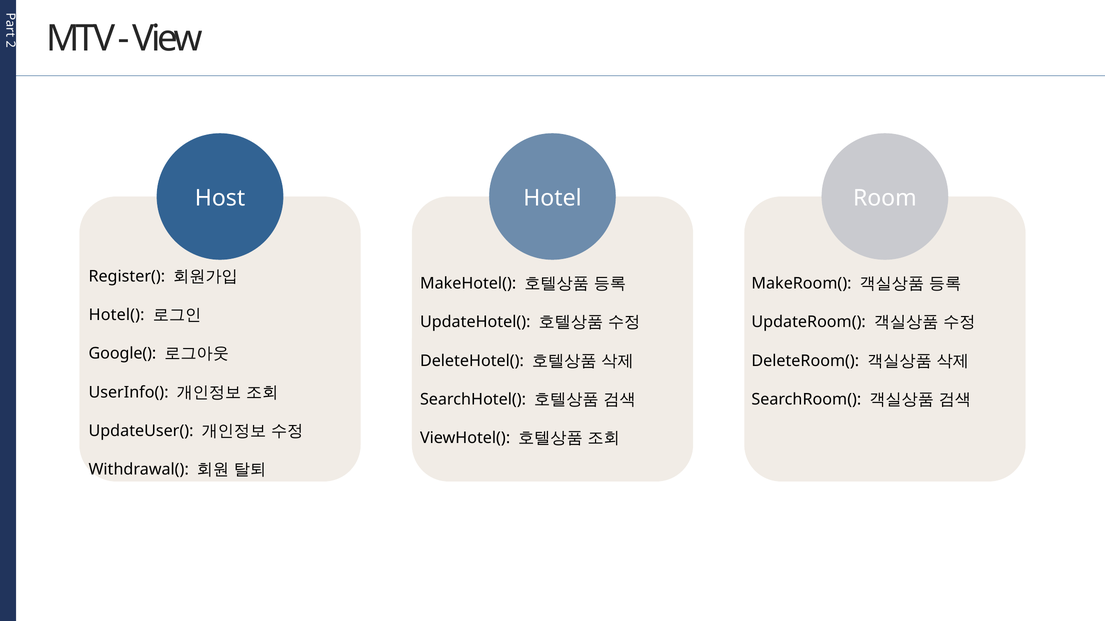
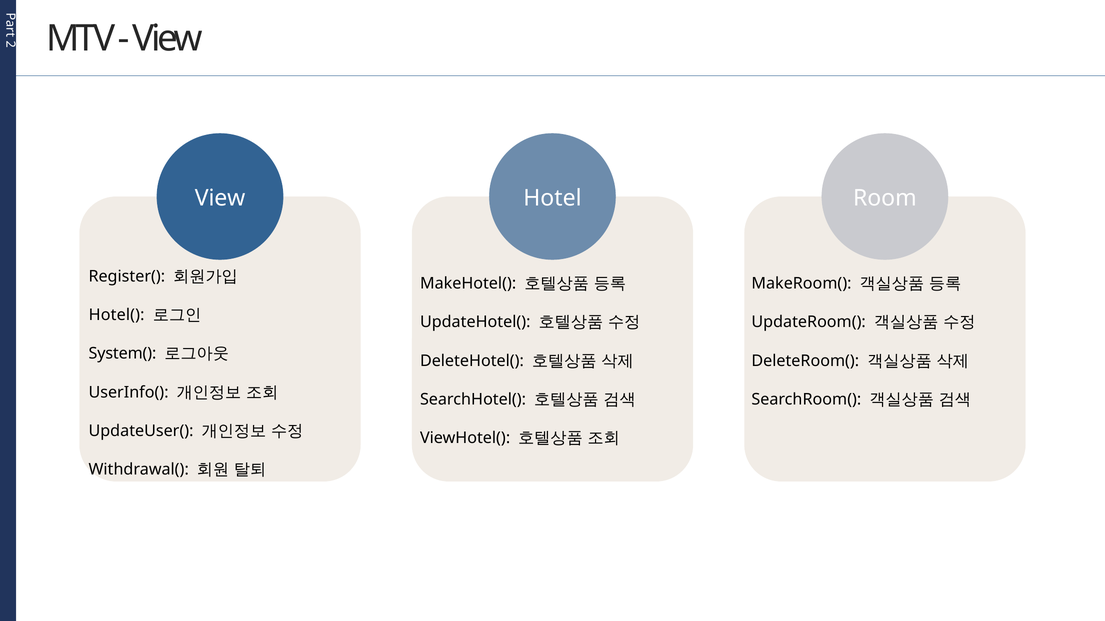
Host: Host -> View (220, 198)
Google(: Google( -> System( (122, 354)
